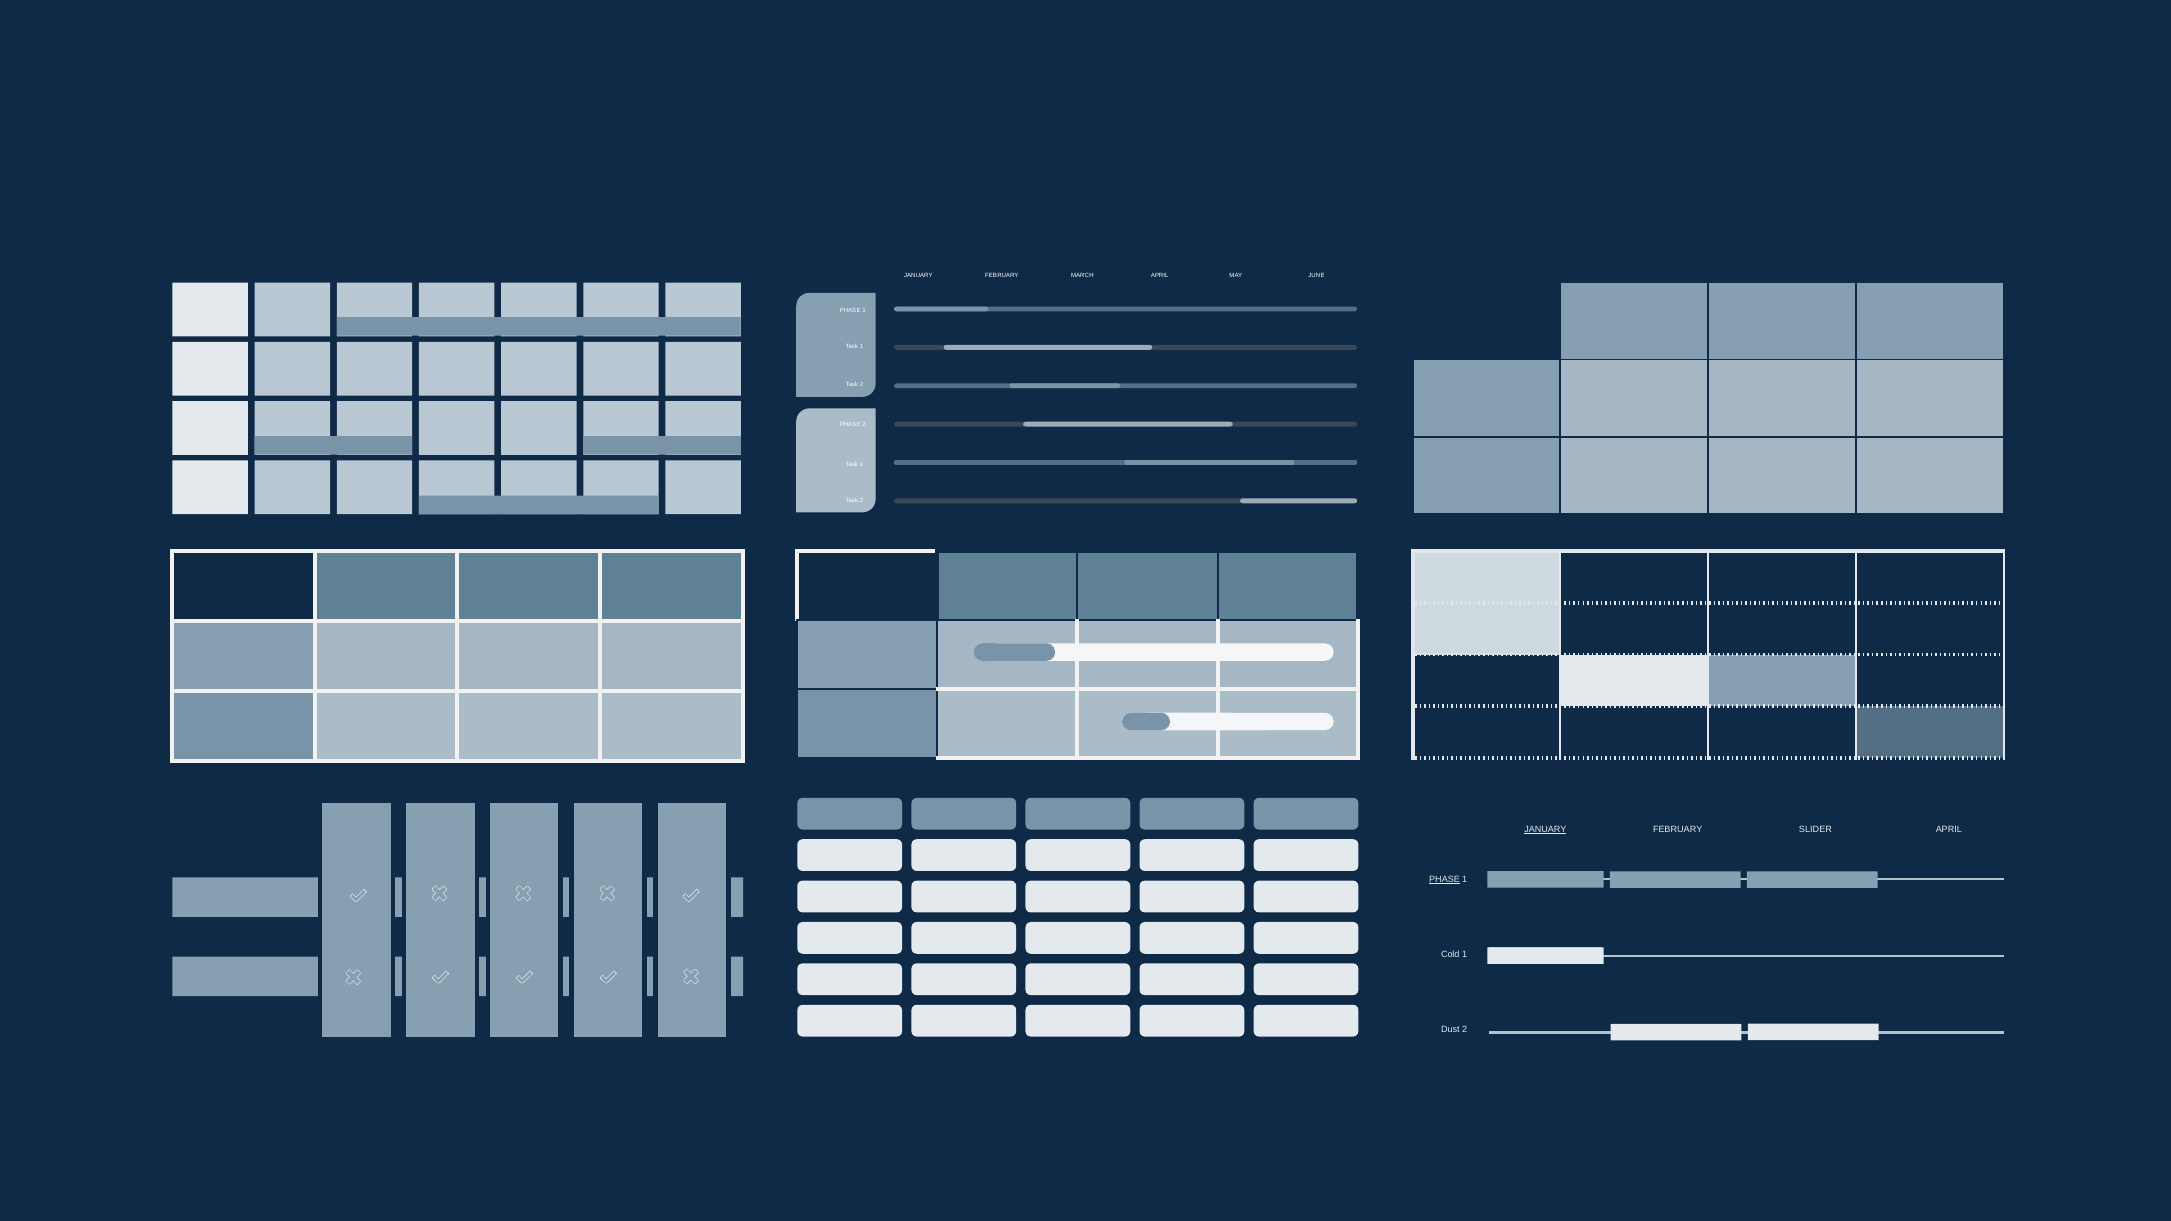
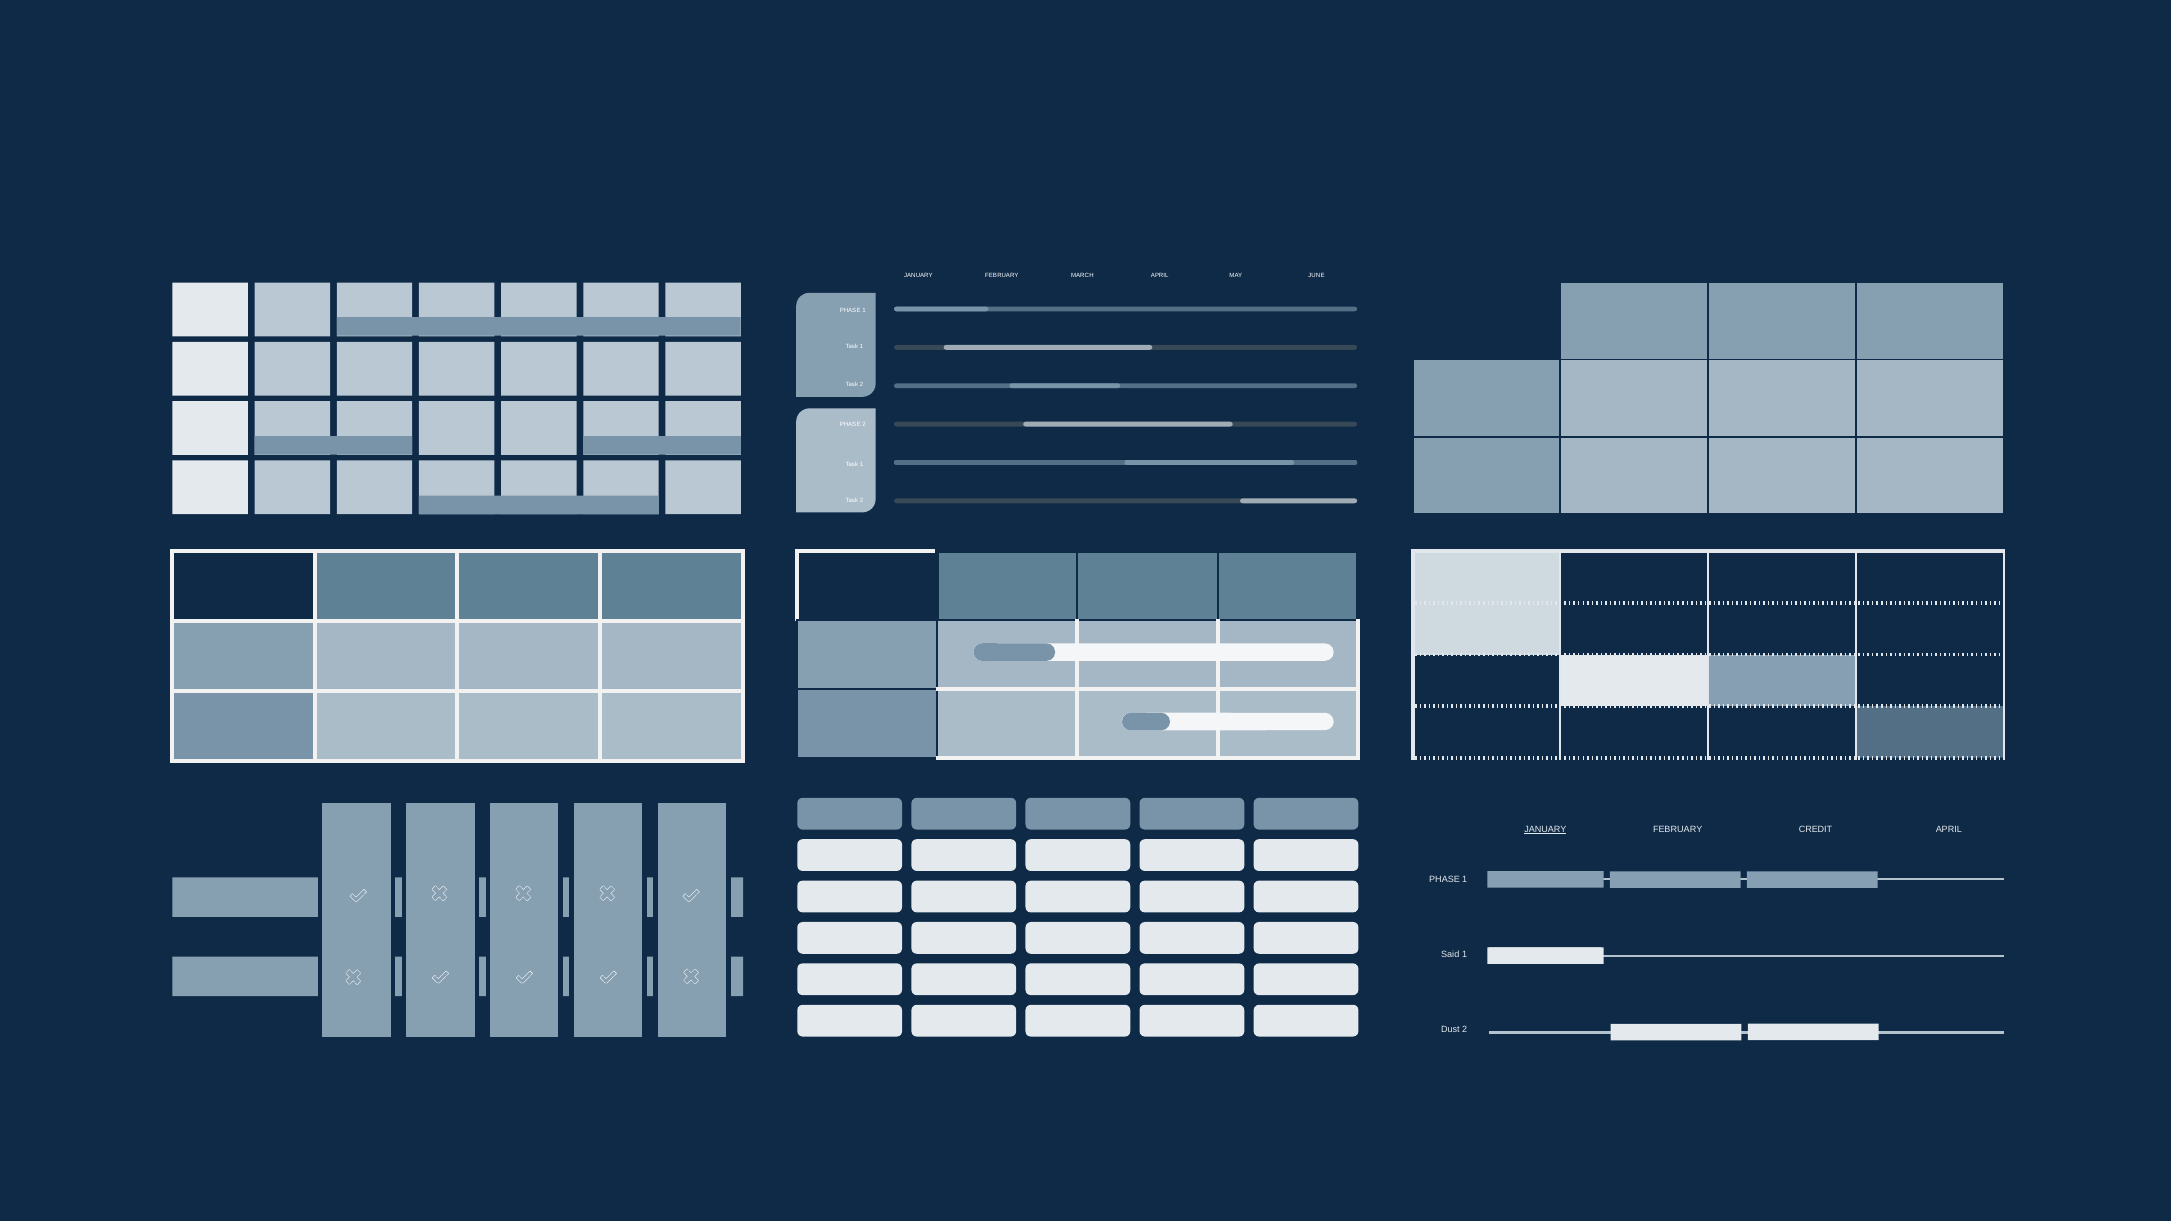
SLIDER: SLIDER -> CREDIT (1815, 830)
PHASE underline: present -> none (1445, 880)
Cold: Cold -> Said (1450, 955)
